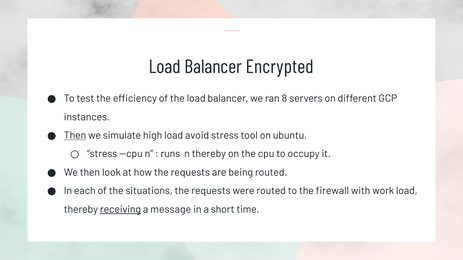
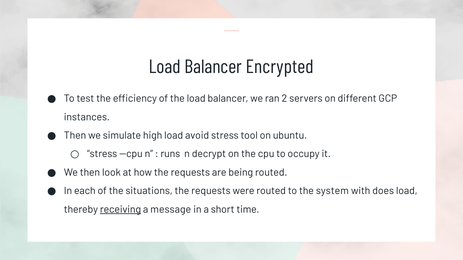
8: 8 -> 2 (284, 99)
Then underline: present -> none (75, 136)
n thereby: thereby -> decrypt (209, 154)
firewall: firewall -> system (332, 191)
work: work -> does (383, 191)
